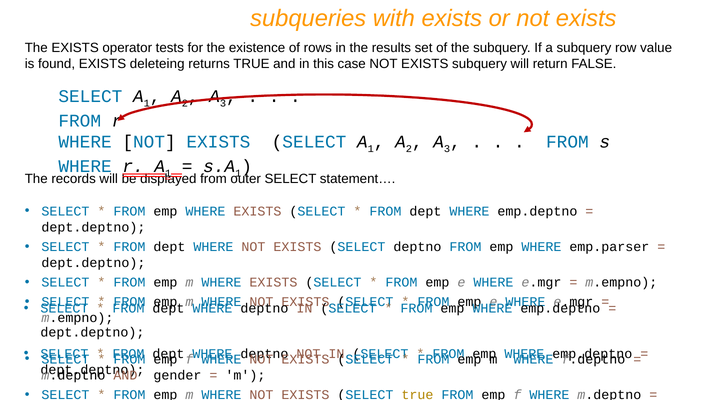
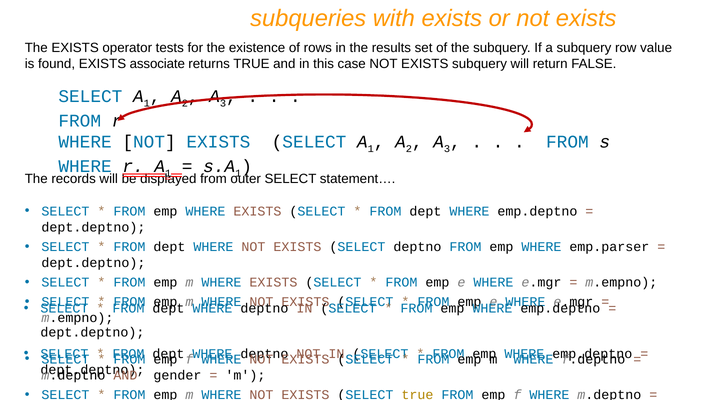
deleteing: deleteing -> associate (157, 64)
